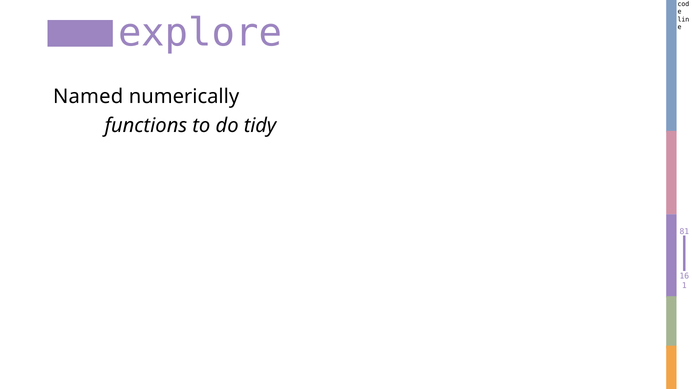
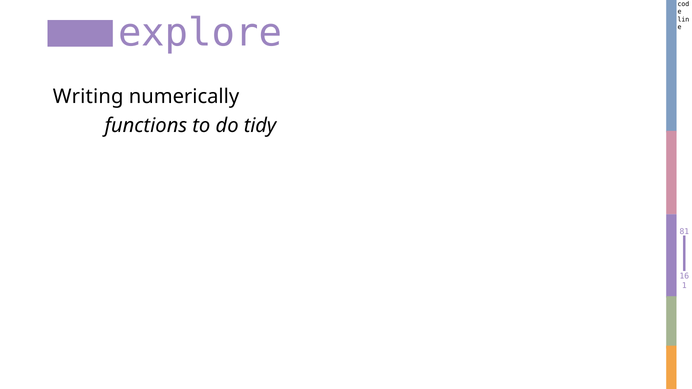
Named: Named -> Writing (88, 97)
